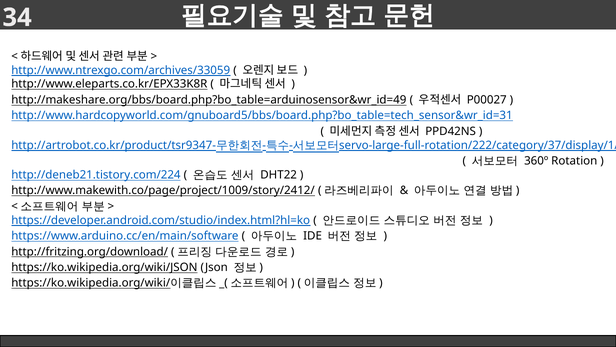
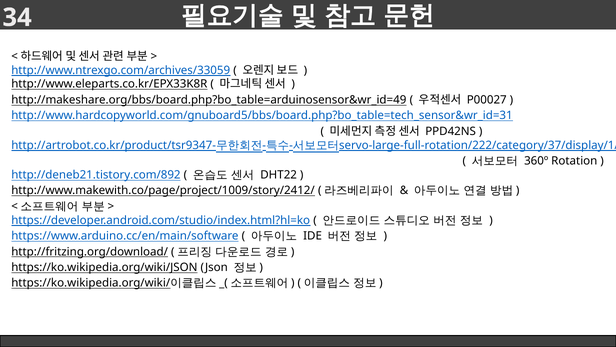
http://deneb21.tistory.com/224: http://deneb21.tistory.com/224 -> http://deneb21.tistory.com/892 (96, 175)
